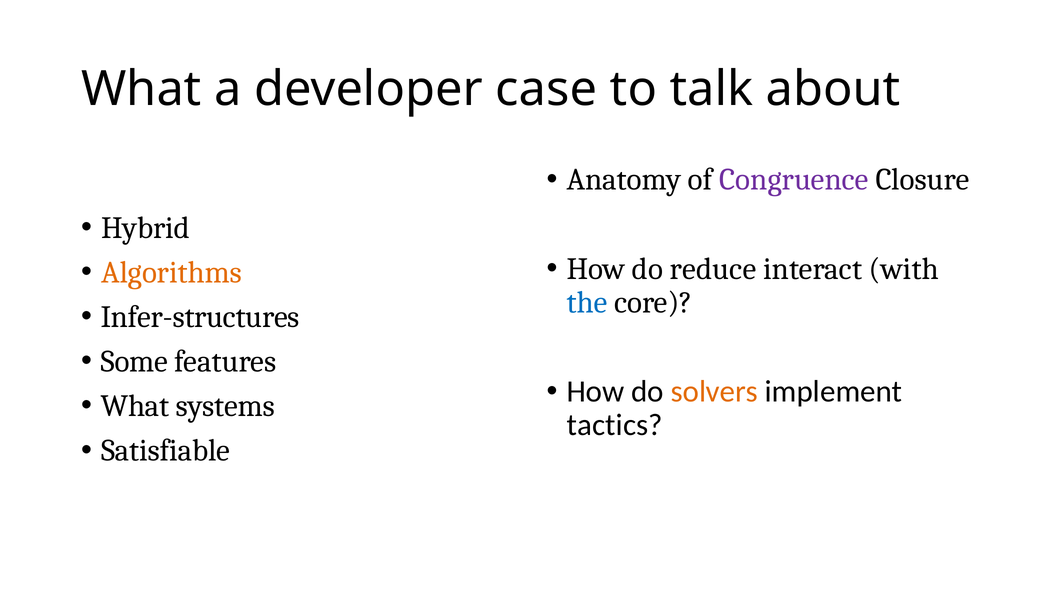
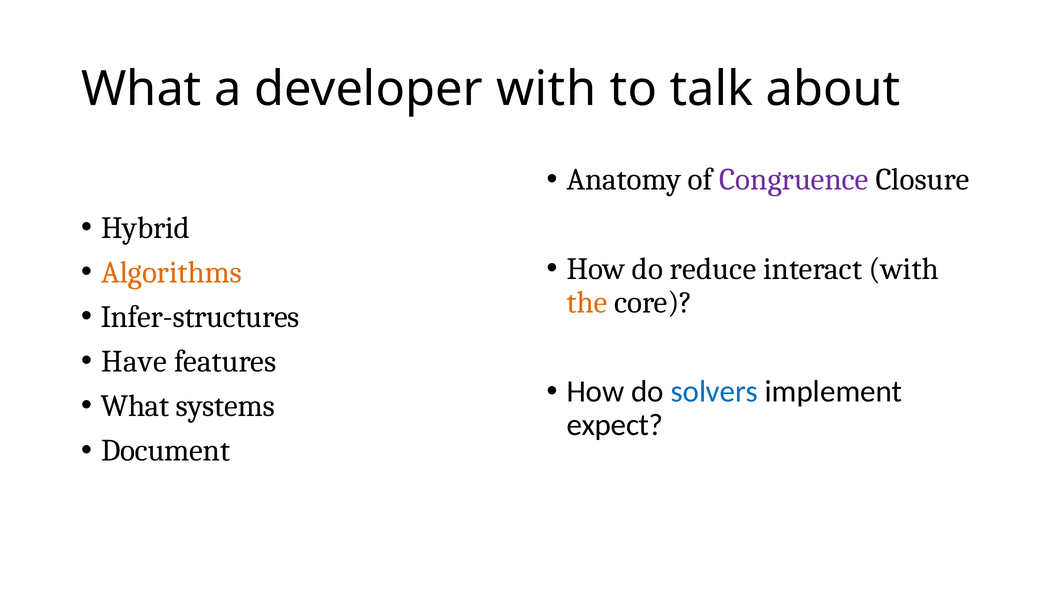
developer case: case -> with (546, 89)
the colour: blue -> orange (587, 303)
Some: Some -> Have (134, 362)
solvers colour: orange -> blue (714, 392)
tactics: tactics -> expect (615, 425)
Satisfiable: Satisfiable -> Document (166, 451)
